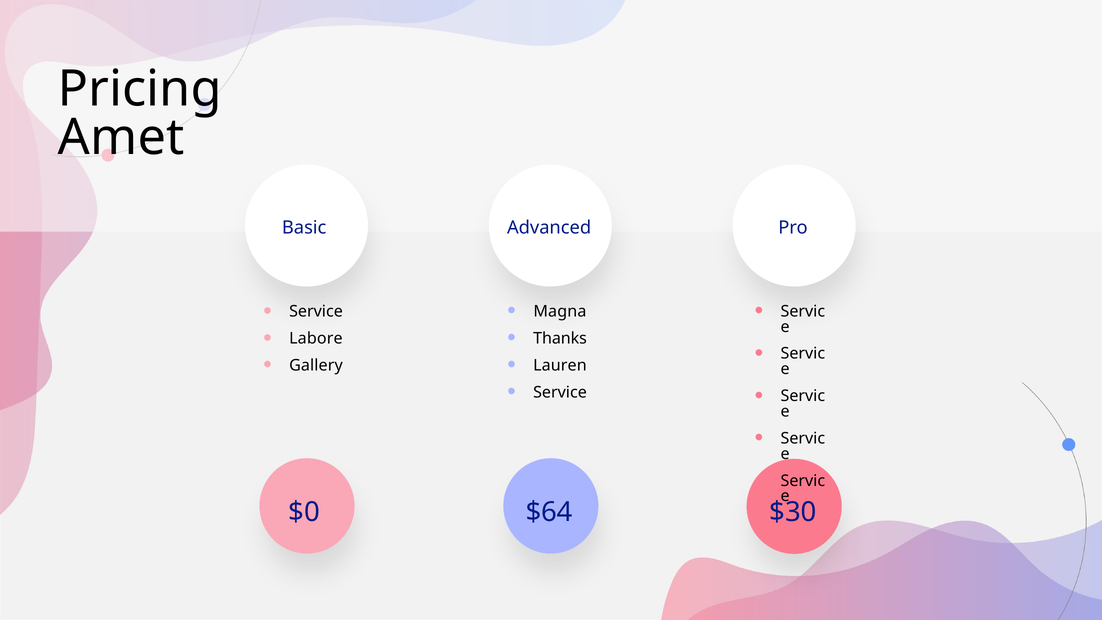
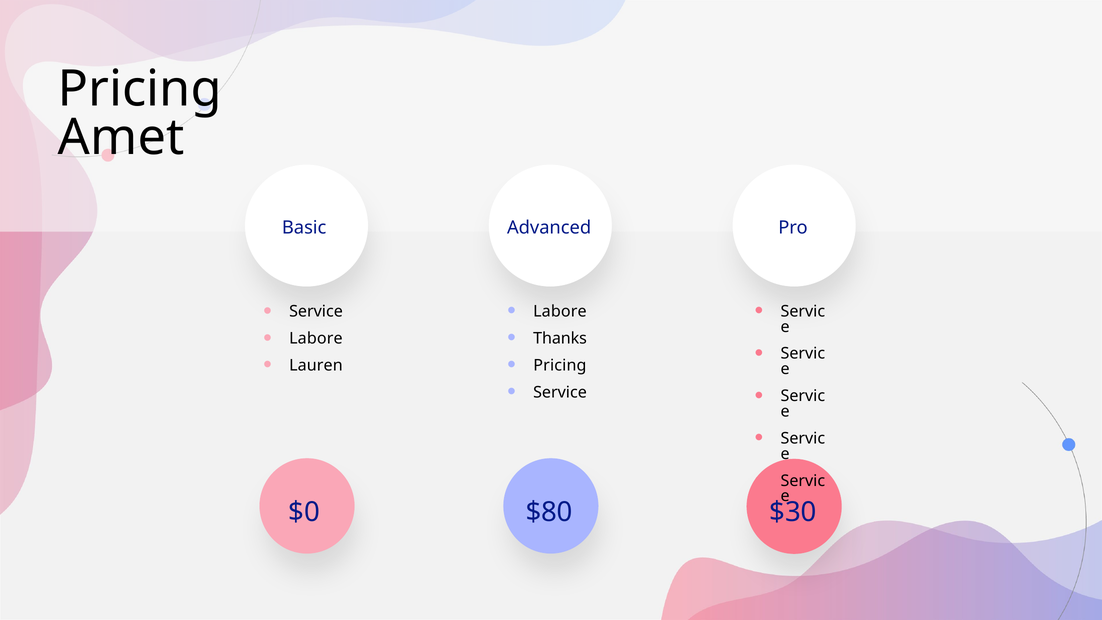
Magna: Magna -> Labore (560, 311)
Lauren: Lauren -> Pricing (560, 365)
Gallery: Gallery -> Lauren (316, 365)
$64: $64 -> $80 (549, 512)
